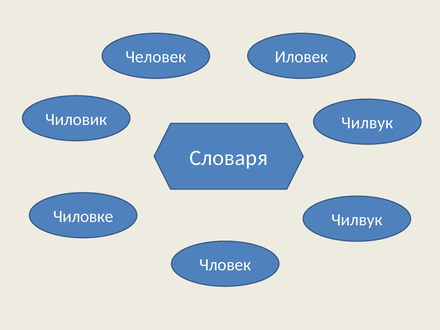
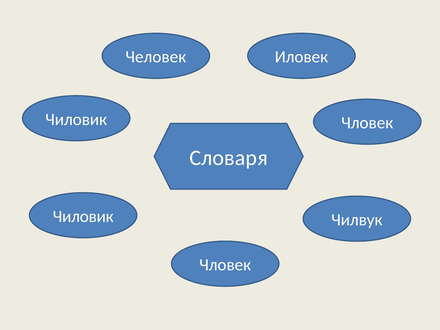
Чилвук: Чилвук -> Чловек (367, 123)
Чиловке: Чиловке -> Чиловик (83, 216)
